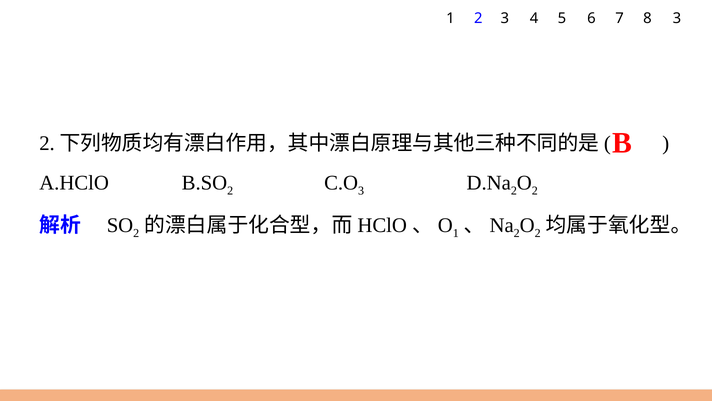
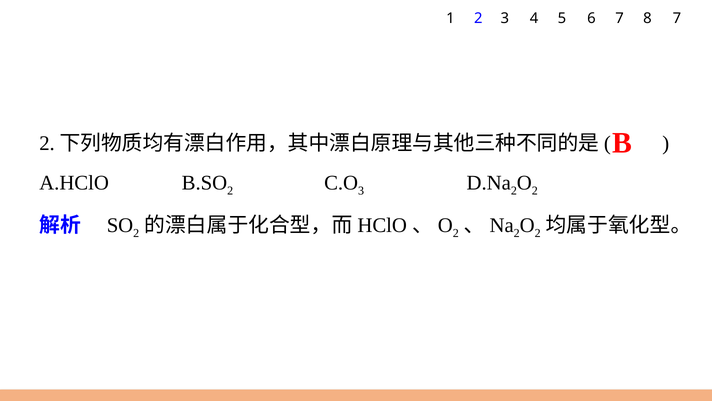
8 3: 3 -> 7 (677, 18)
1: 1 -> 2 (456, 233)
